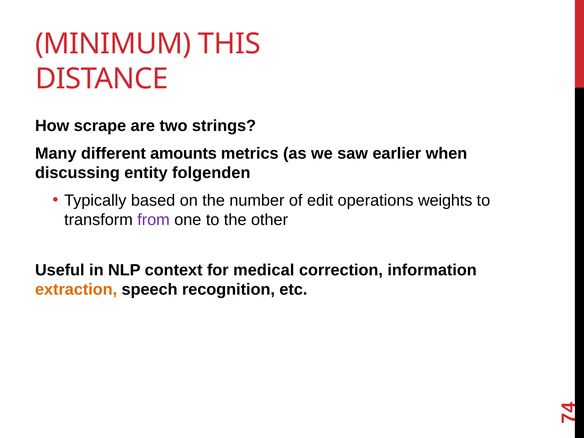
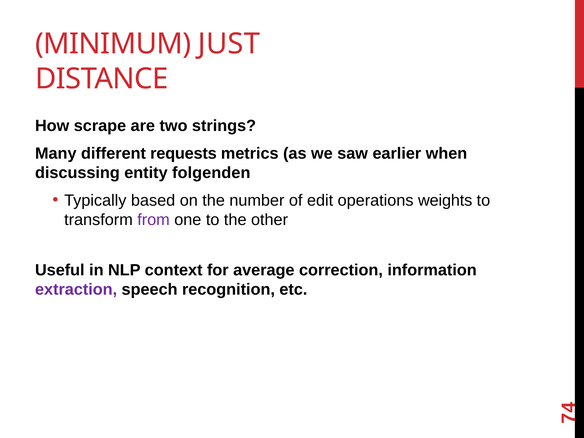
THIS: THIS -> JUST (229, 44)
amounts: amounts -> requests (183, 153)
medical: medical -> average (264, 270)
extraction colour: orange -> purple (76, 290)
